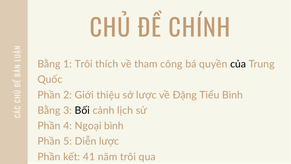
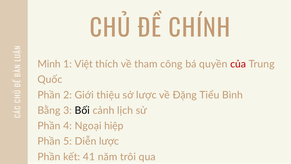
Bằng: Bằng -> Minh (49, 64)
1 Trôi: Trôi -> Việt (84, 64)
của colour: black -> red (238, 64)
Ngoại bình: bình -> hiệp (114, 126)
